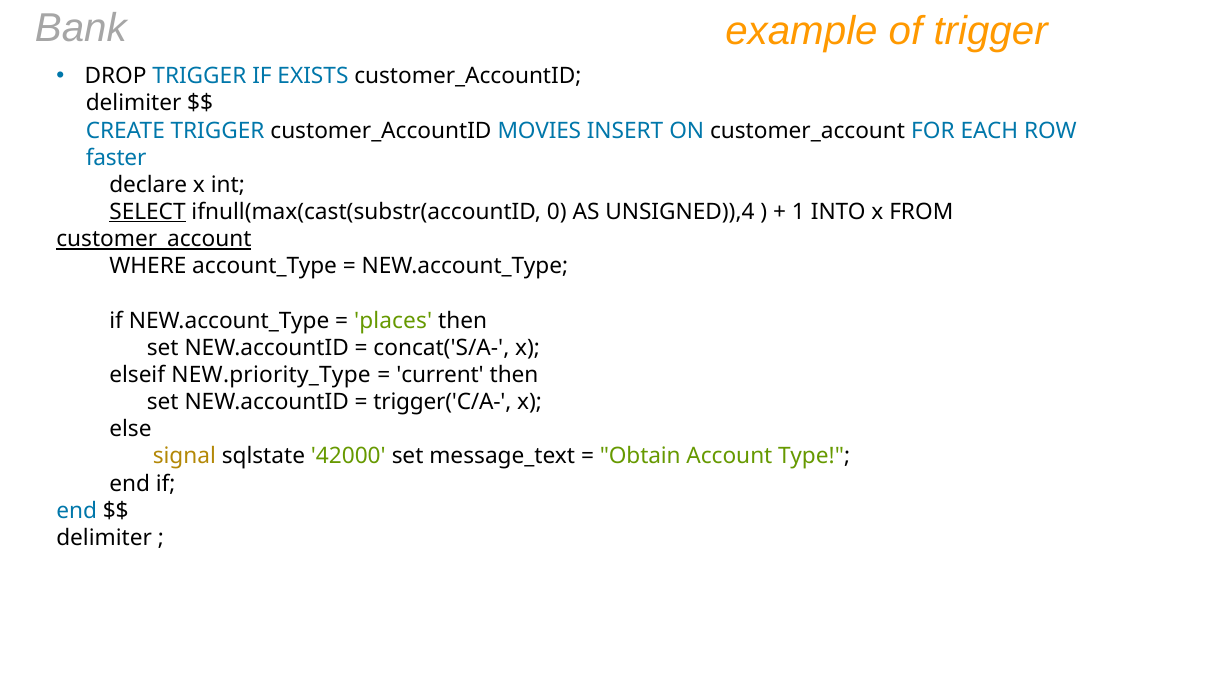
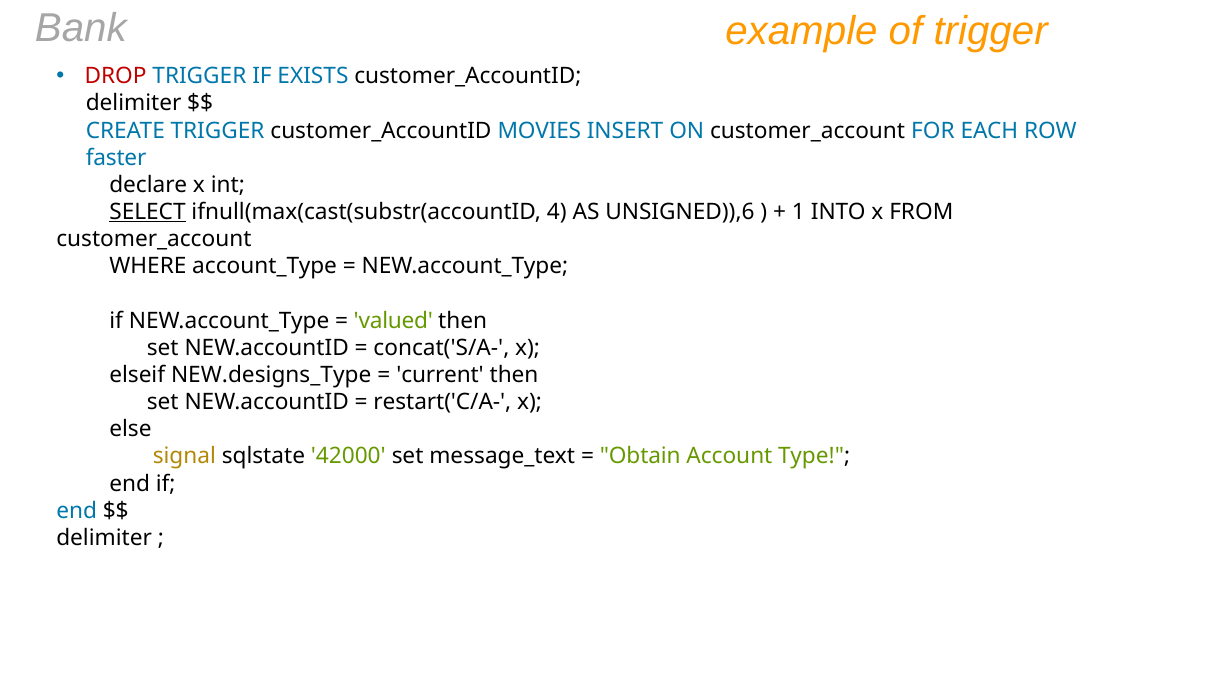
DROP colour: black -> red (116, 76)
0: 0 -> 4 (557, 212)
UNSIGNED)),4: UNSIGNED)),4 -> UNSIGNED)),6 (680, 212)
customer_account underline: present -> none (154, 239)
places: places -> valued (393, 321)
NEW.priority_Type: NEW.priority_Type -> NEW.designs_Type (271, 375)
trigger('C/A-: trigger('C/A- -> restart('C/A- (442, 402)
